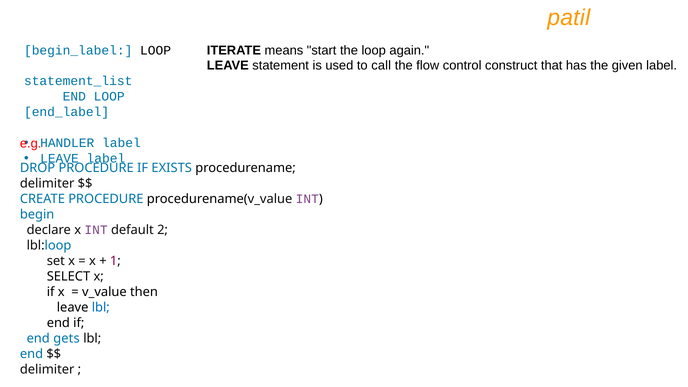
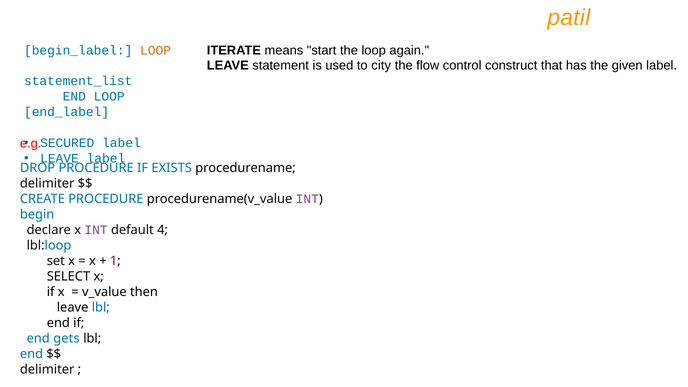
LOOP colour: black -> orange (156, 50)
call: call -> city (381, 66)
HANDLER: HANDLER -> SECURED (67, 143)
2: 2 -> 4 (163, 230)
